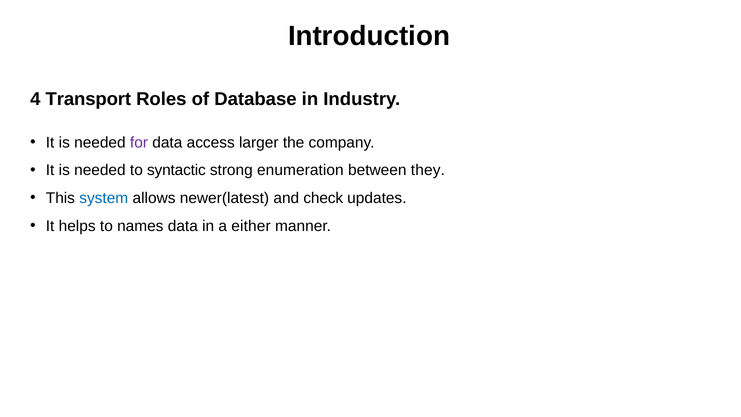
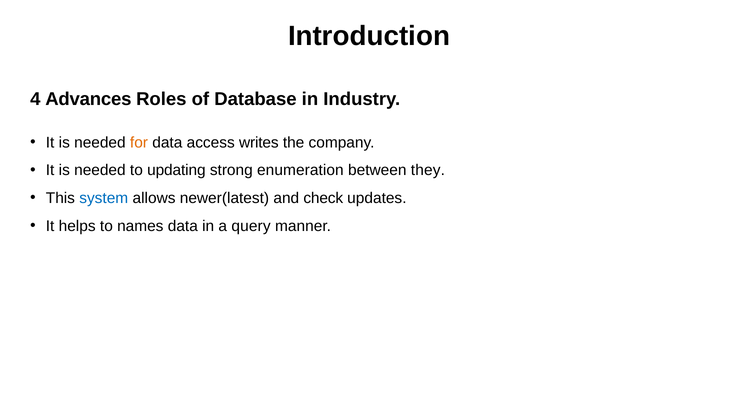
Transport: Transport -> Advances (88, 99)
for colour: purple -> orange (139, 142)
larger: larger -> writes (259, 142)
syntactic: syntactic -> updating (176, 170)
either: either -> query (251, 226)
